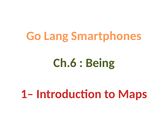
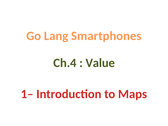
Ch.6: Ch.6 -> Ch.4 (65, 63)
Being: Being -> Value (100, 63)
